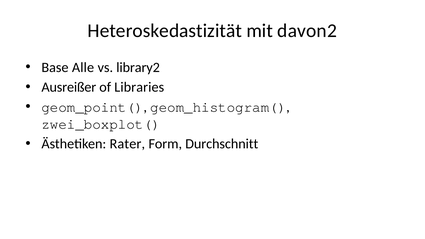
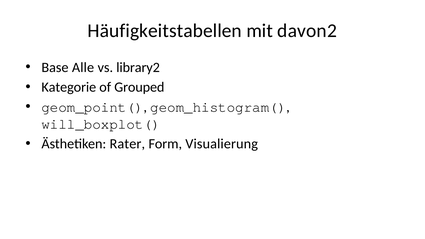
Heteroskedastizität: Heteroskedastizität -> Häufigkeitstabellen (165, 31)
Ausreißer: Ausreißer -> Kategorie (69, 87)
Libraries: Libraries -> Grouped (139, 87)
zwei_boxplot(: zwei_boxplot( -> will_boxplot( (101, 124)
Durchschnitt: Durchschnitt -> Visualierung (222, 144)
